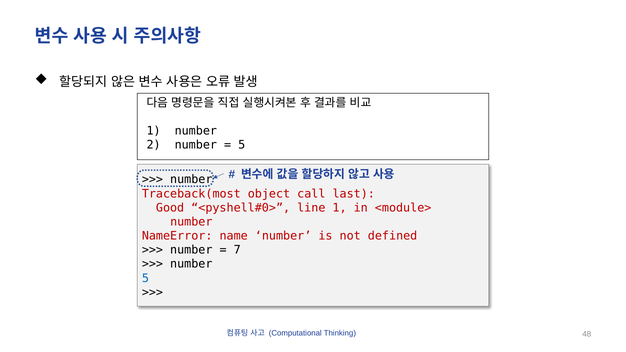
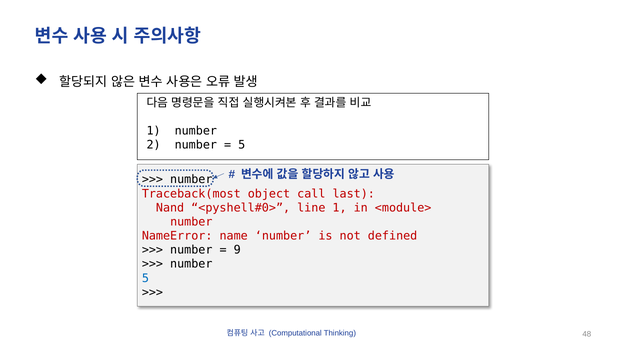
Good: Good -> Nand (170, 208)
7: 7 -> 9 (237, 250)
